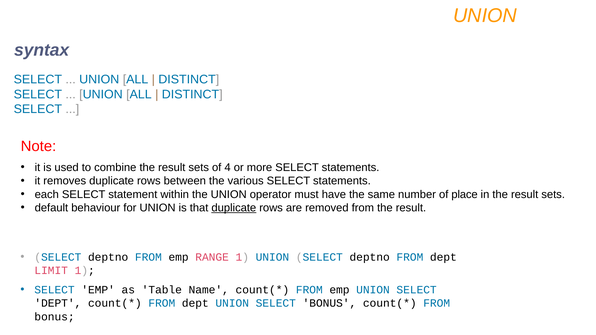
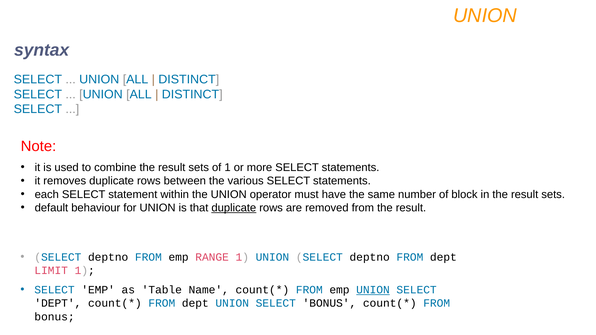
of 4: 4 -> 1 (228, 168)
place: place -> block (464, 194)
UNION underline: none -> present (373, 290)
